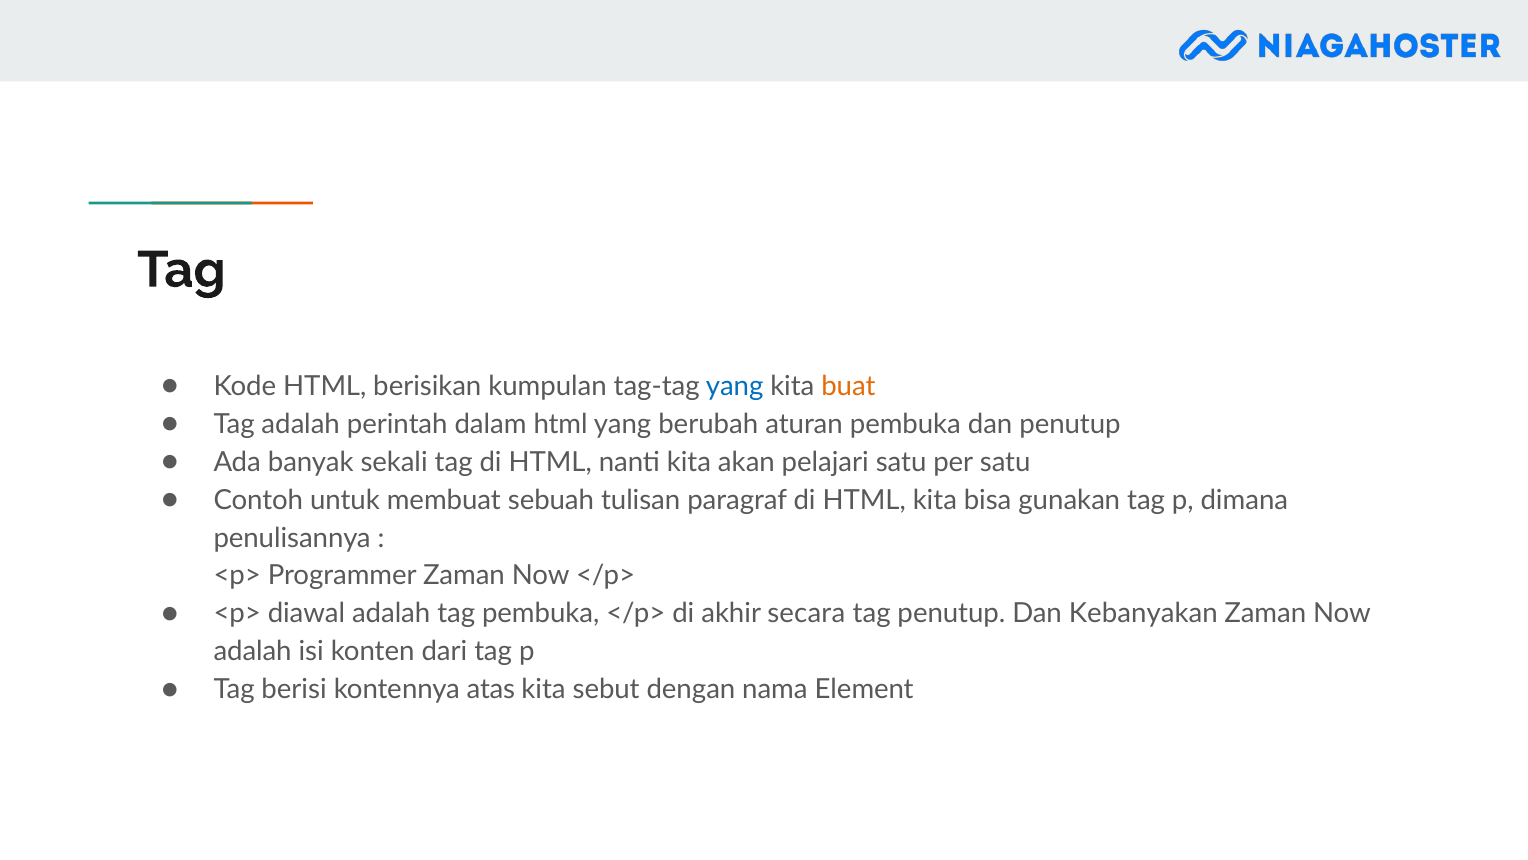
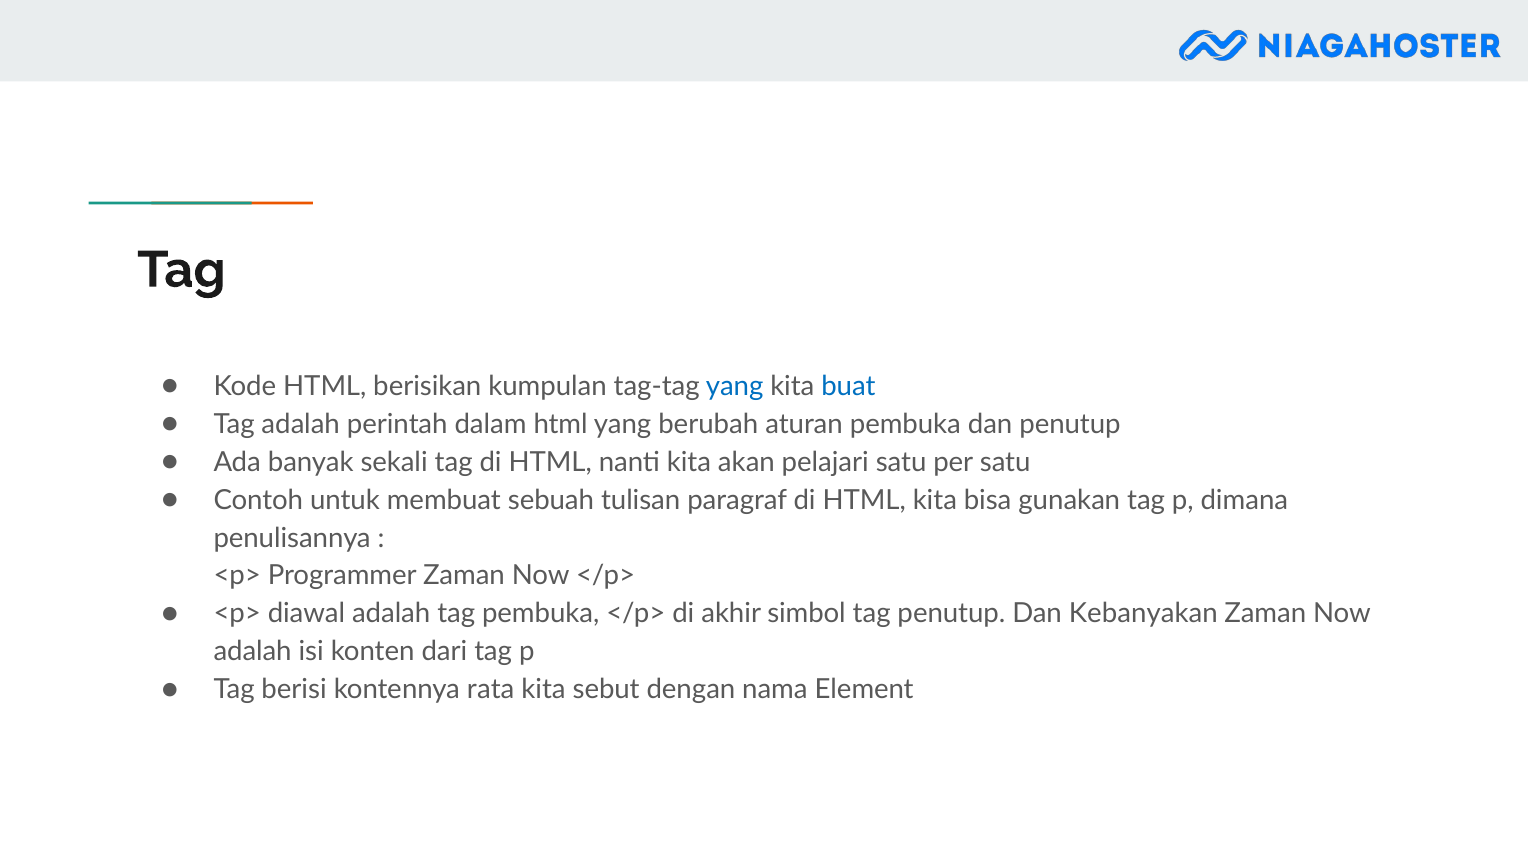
buat colour: orange -> blue (848, 386)
secara: secara -> simbol (807, 613)
atas: atas -> rata (491, 689)
